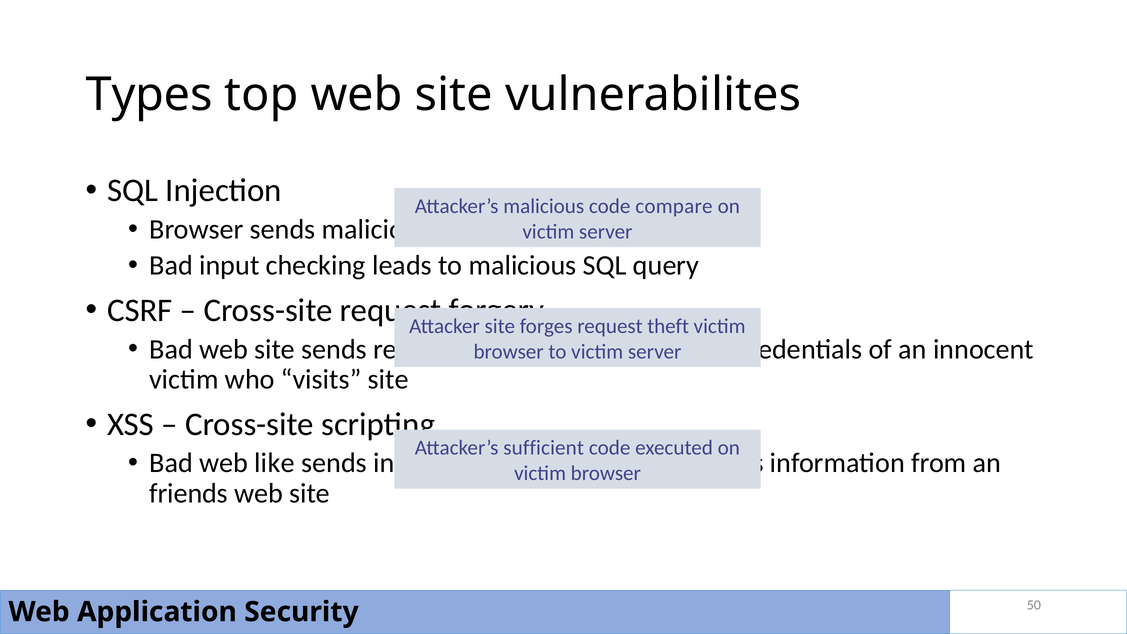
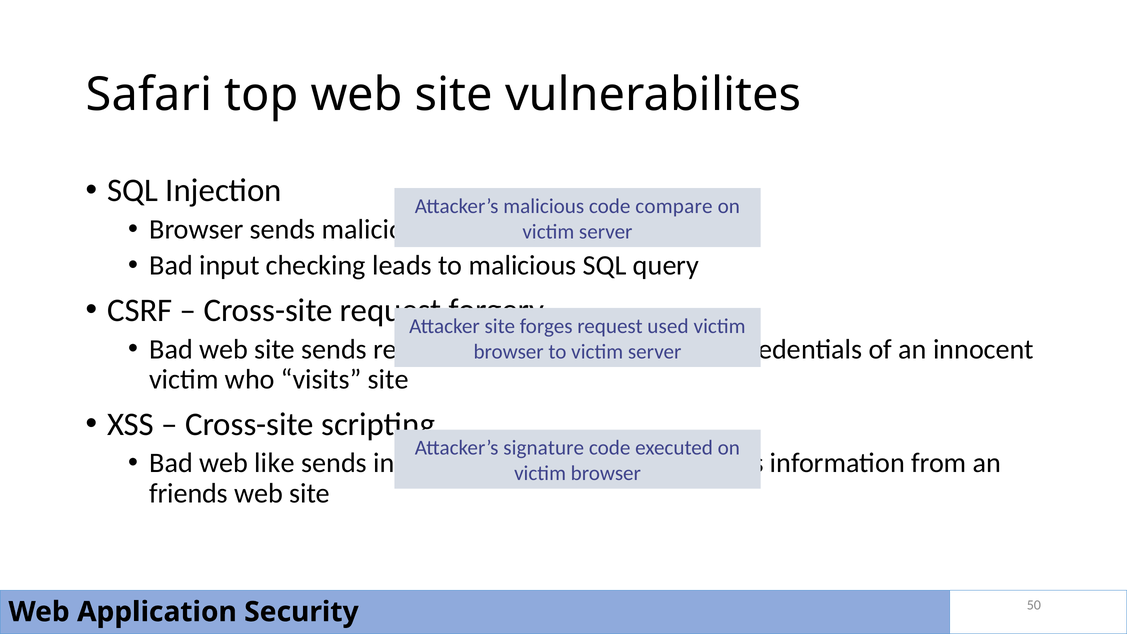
Types: Types -> Safari (149, 95)
theft: theft -> used (668, 326)
sufficient: sufficient -> signature (544, 448)
